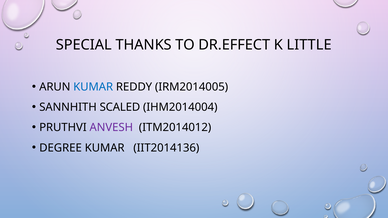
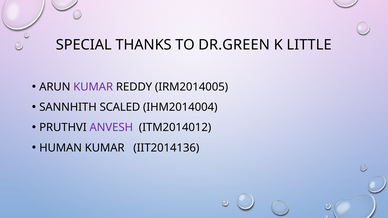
DR.EFFECT: DR.EFFECT -> DR.GREEN (234, 45)
KUMAR colour: blue -> purple (93, 87)
DEGREE: DEGREE -> HUMAN (61, 148)
